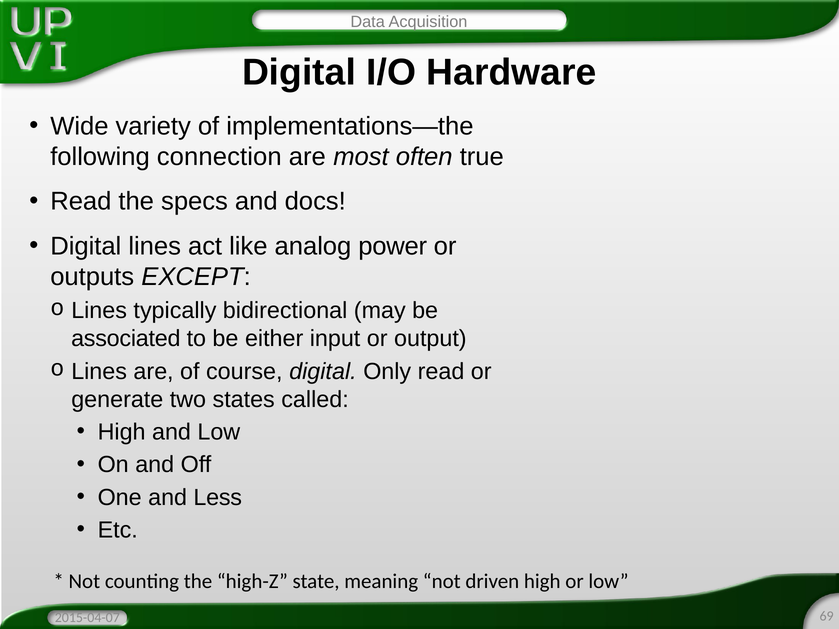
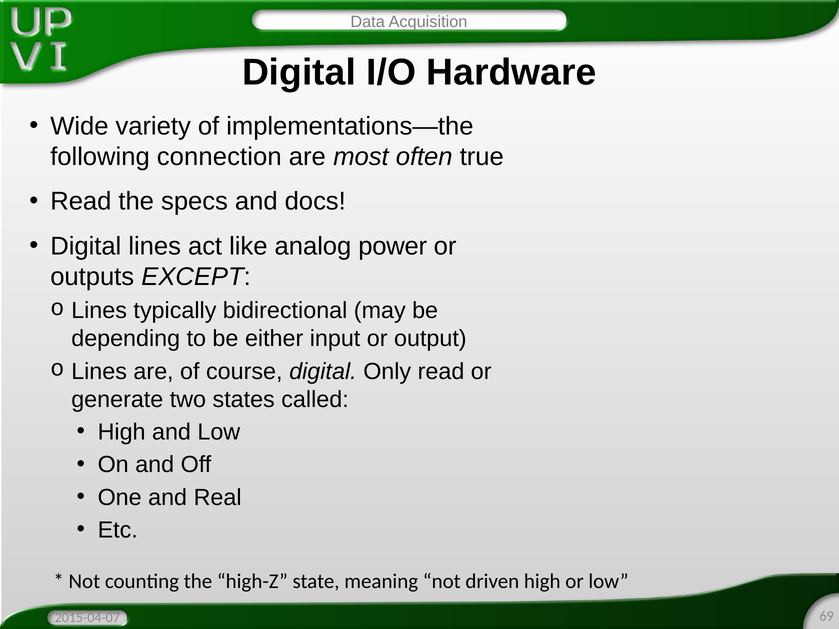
associated: associated -> depending (126, 339)
Less: Less -> Real (218, 498)
